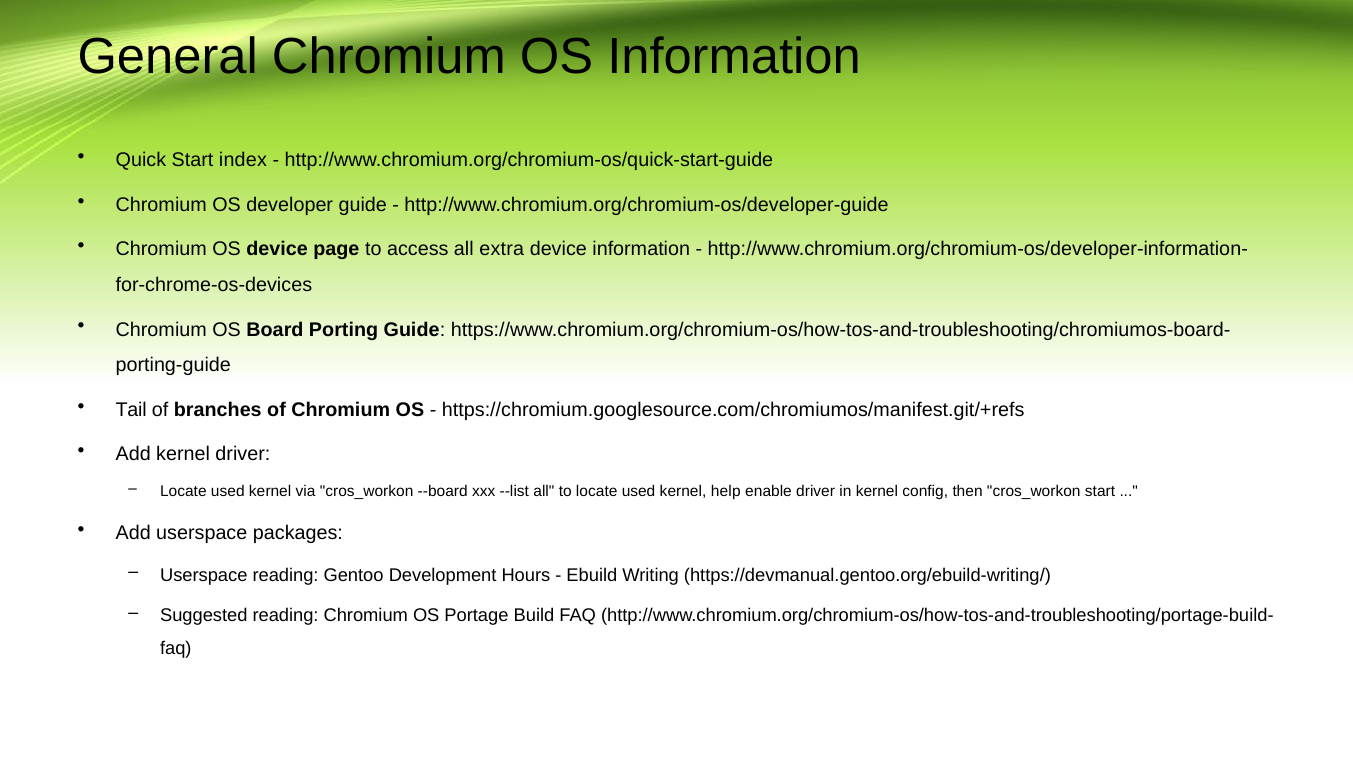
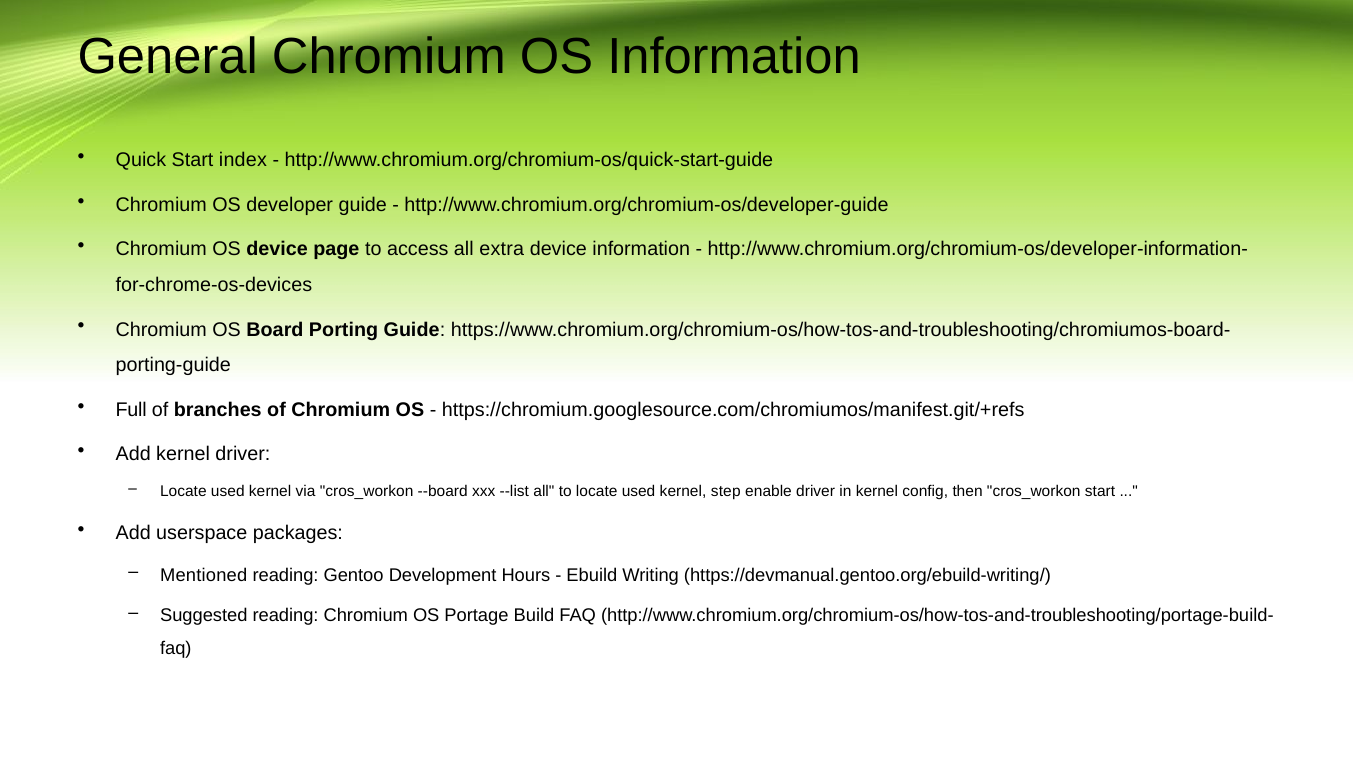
Tail: Tail -> Full (131, 410)
help: help -> step (726, 491)
Userspace: Userspace -> Mentioned (204, 575)
